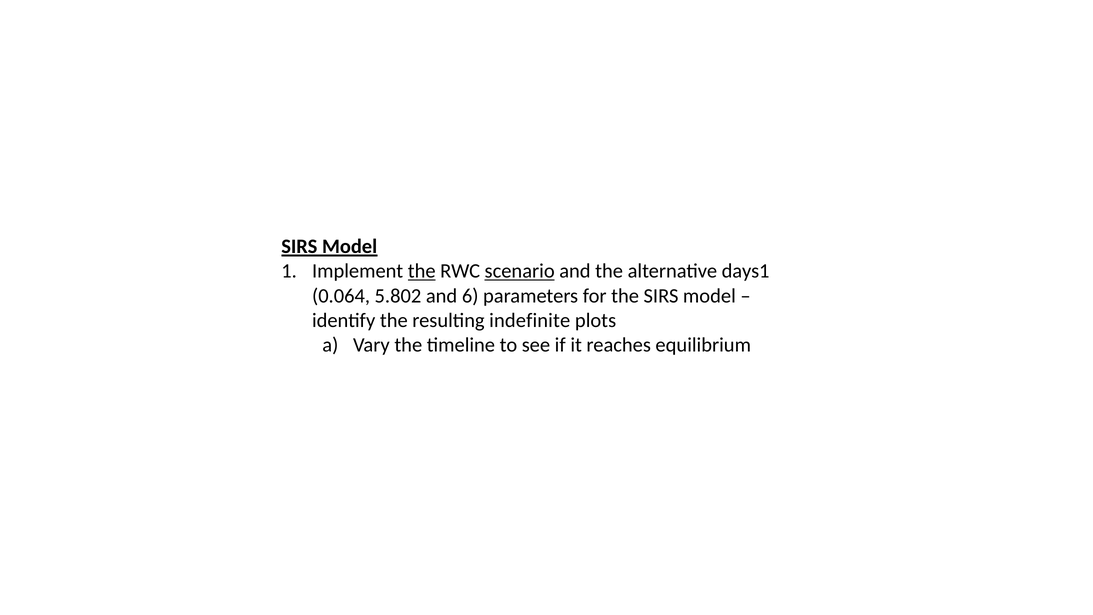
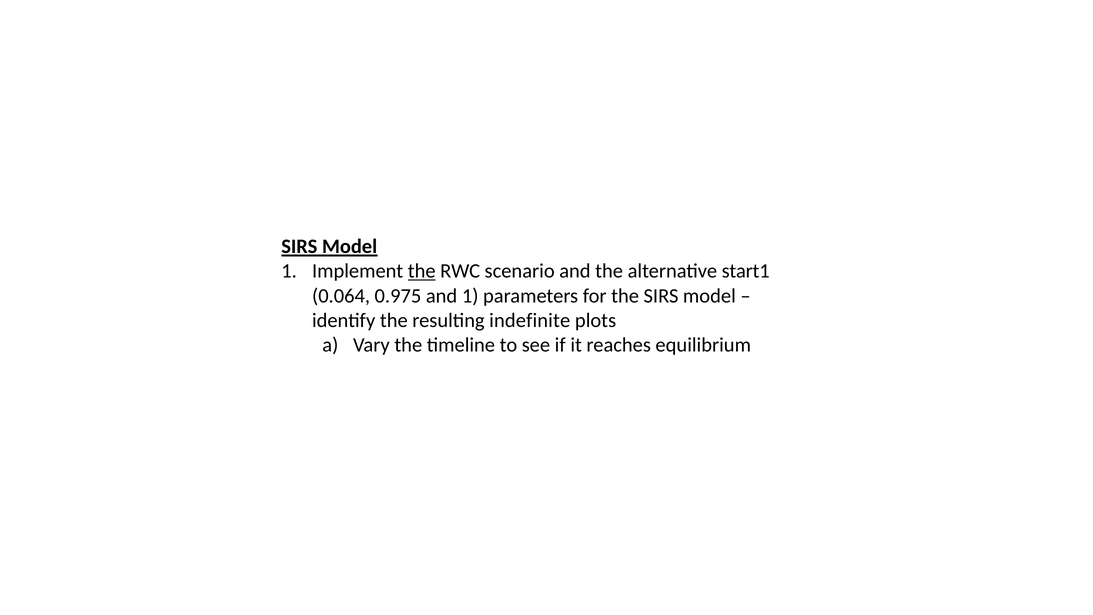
scenario underline: present -> none (520, 271)
days1: days1 -> start1 (746, 271)
5.802: 5.802 -> 0.975 (398, 296)
and 6: 6 -> 1 (470, 296)
